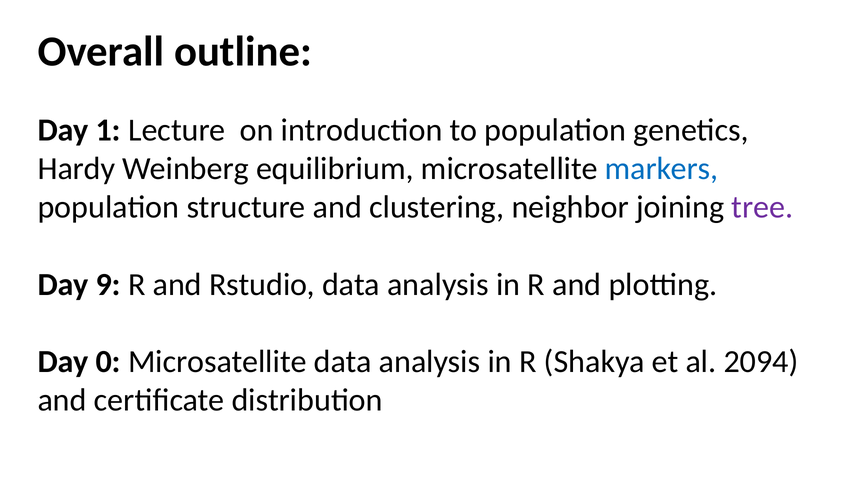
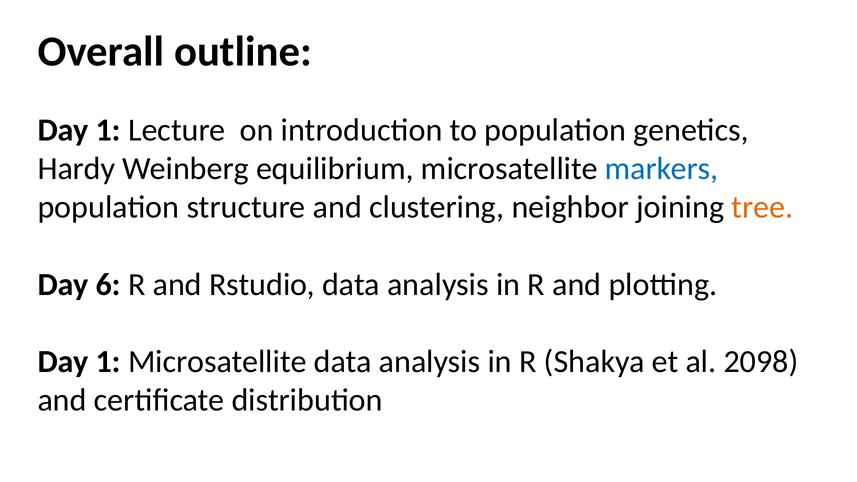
tree colour: purple -> orange (762, 207)
9: 9 -> 6 (108, 284)
0: 0 -> 1 (108, 362)
2094: 2094 -> 2098 (761, 362)
